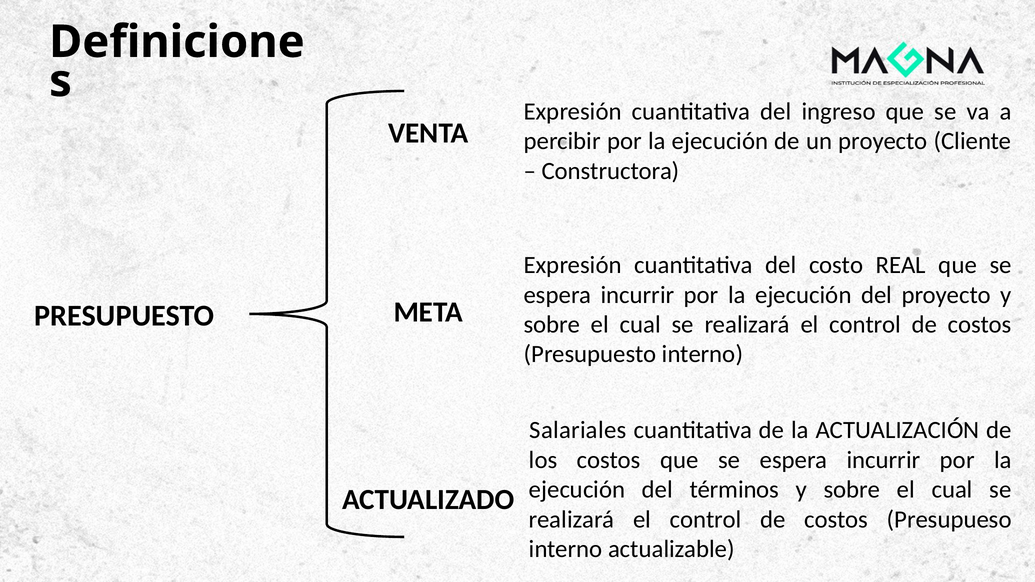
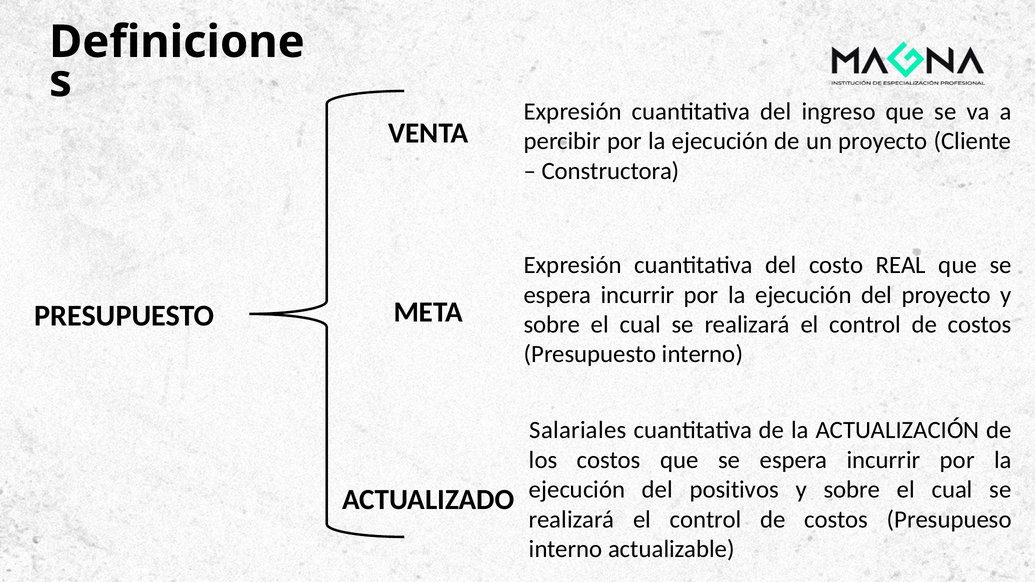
términos: términos -> positivos (734, 490)
